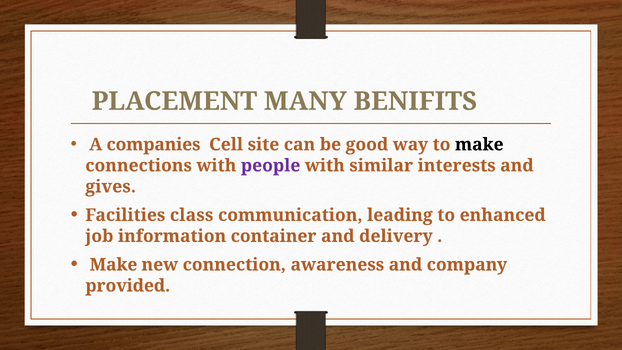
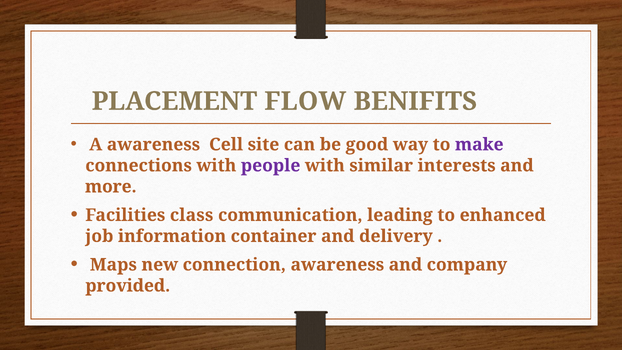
MANY: MANY -> FLOW (305, 101)
A companies: companies -> awareness (153, 145)
make colour: black -> purple (479, 145)
gives: gives -> more (111, 187)
Make: Make -> Maps (113, 265)
